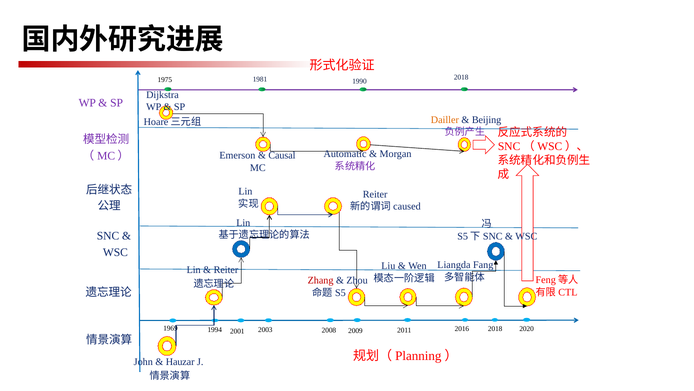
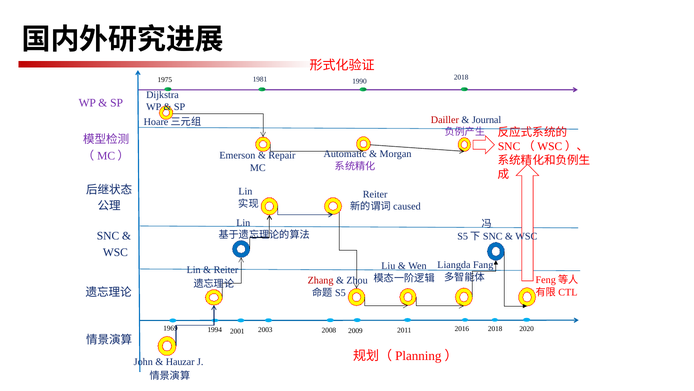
Dailler colour: orange -> red (445, 119)
Beijing: Beijing -> Journal (487, 119)
Causal: Causal -> Repair (282, 155)
